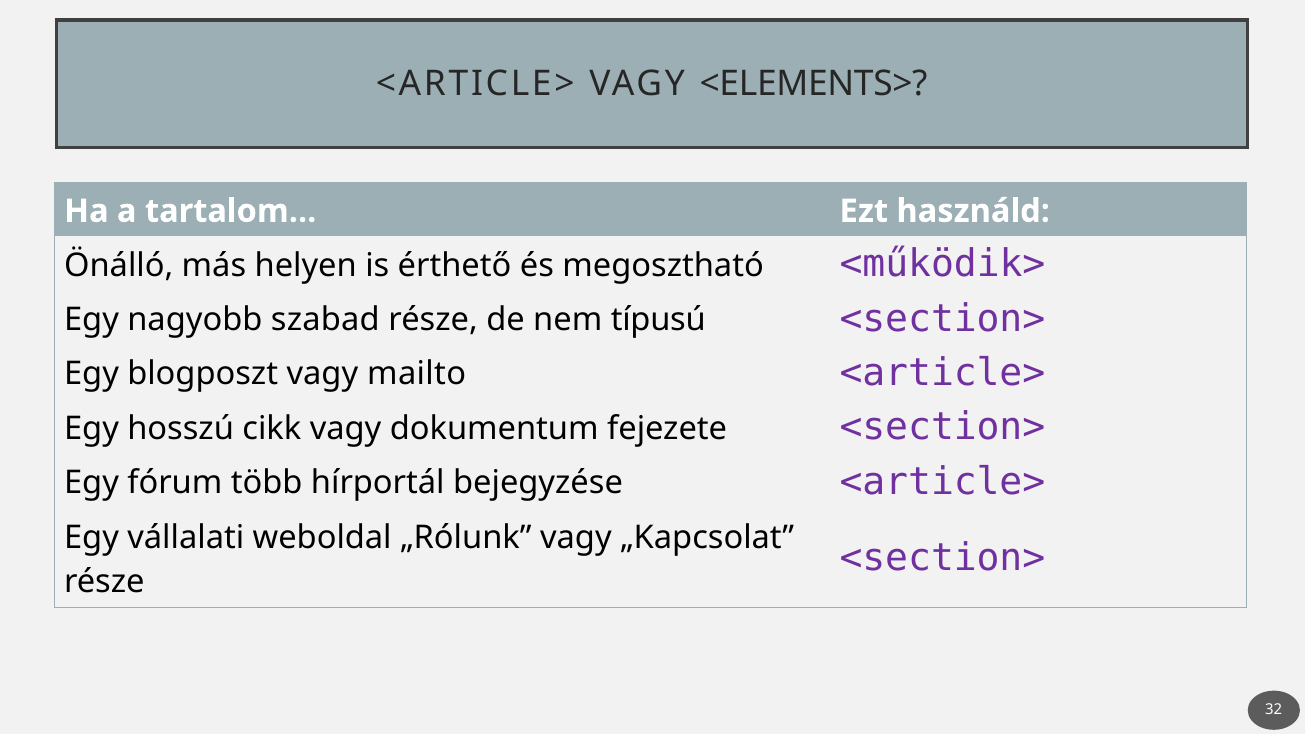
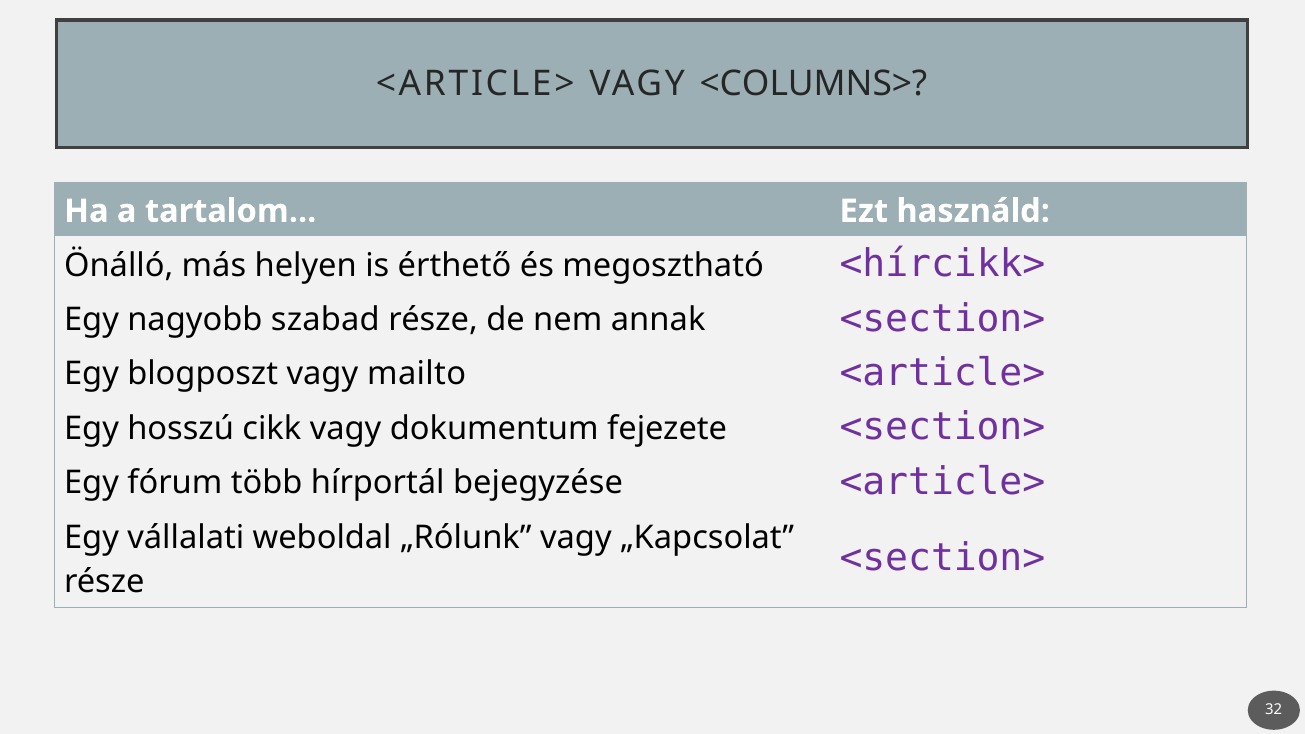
<ELEMENTS>: <ELEMENTS> -> <COLUMNS> (813, 84)
<működik>: <működik> -> <hírcikk> (942, 264)
típusú: típusú -> annak (658, 320)
